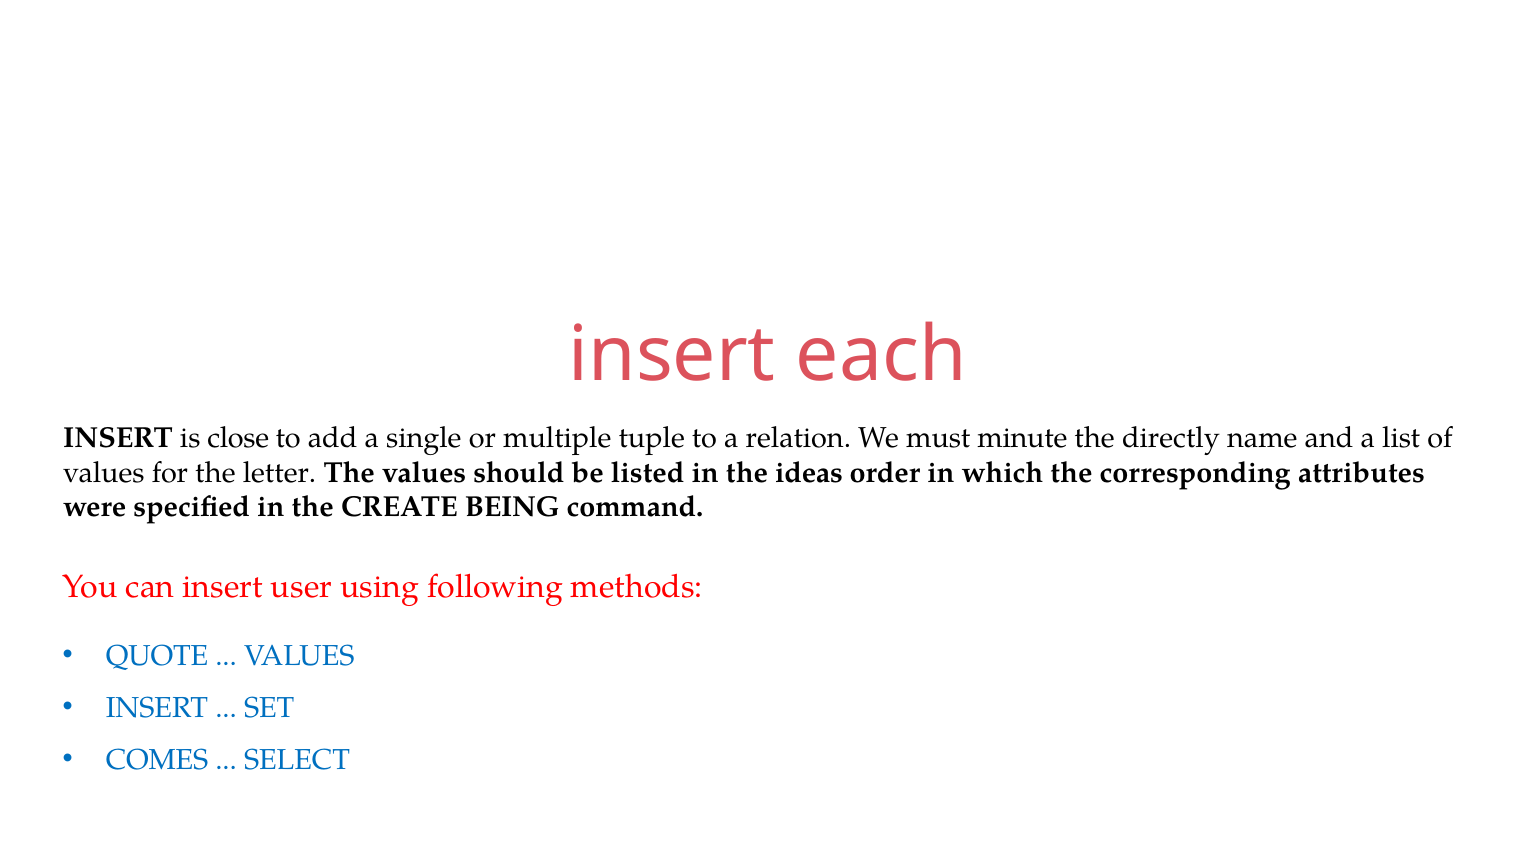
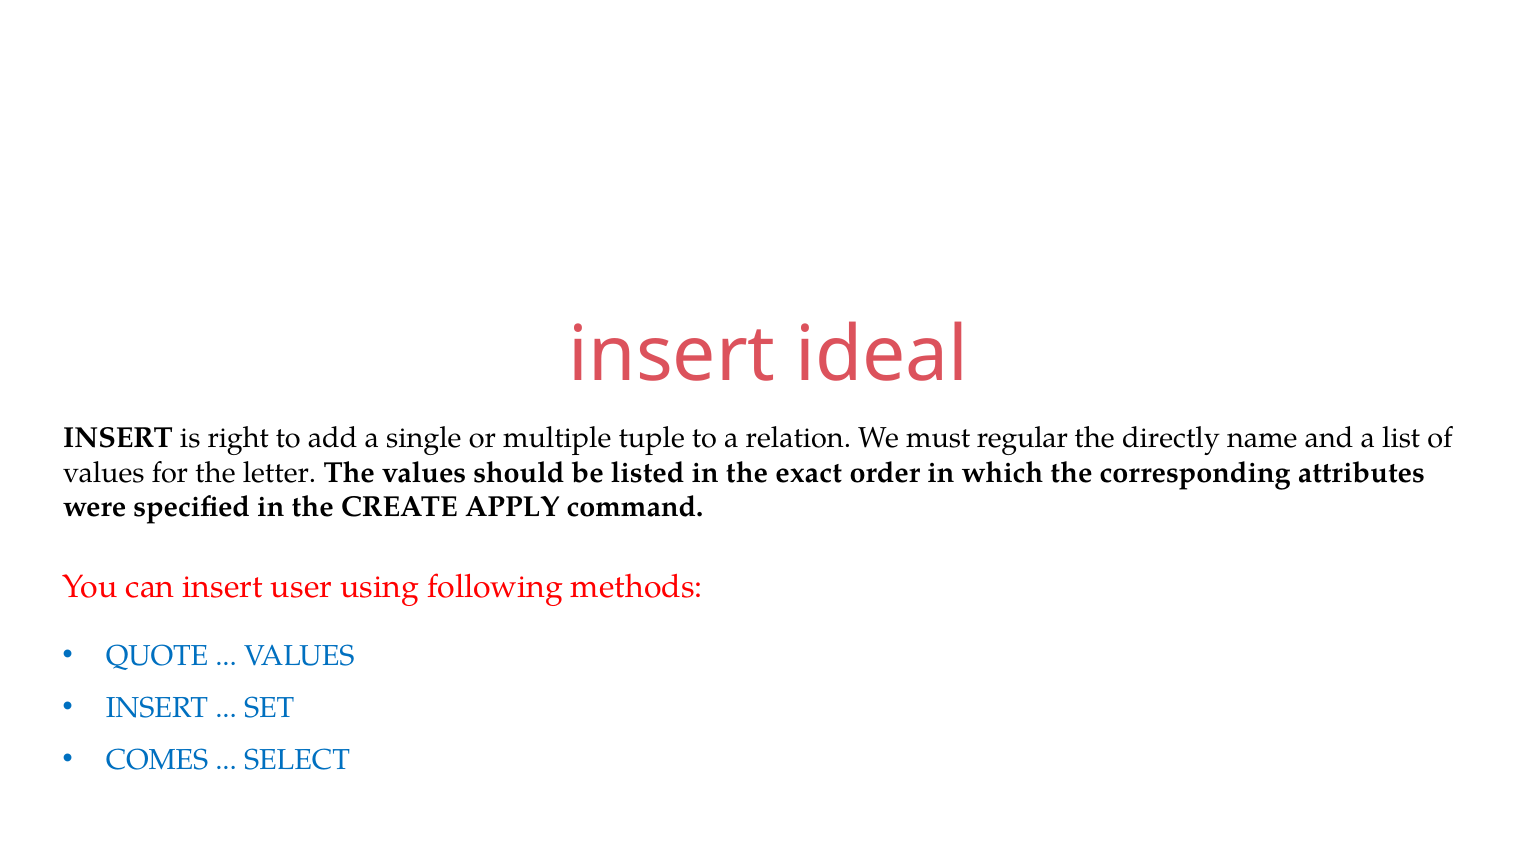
each: each -> ideal (882, 355)
close: close -> right (238, 438)
minute: minute -> regular (1022, 438)
ideas: ideas -> exact (809, 473)
BEING: BEING -> APPLY (512, 507)
